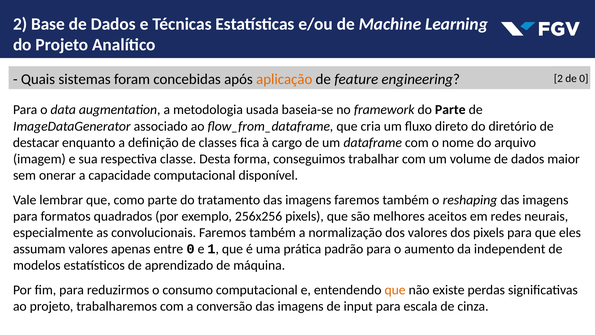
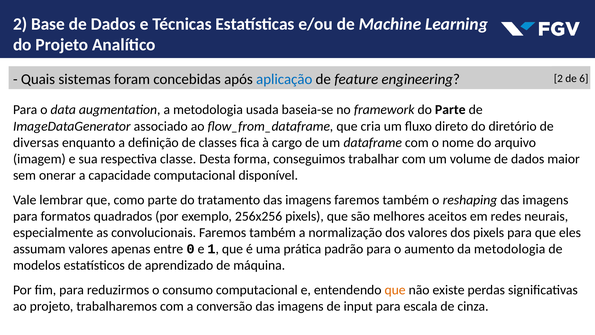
aplicação colour: orange -> blue (284, 79)
de 0: 0 -> 6 (584, 79)
destacar: destacar -> diversas (36, 142)
da independent: independent -> metodologia (510, 249)
